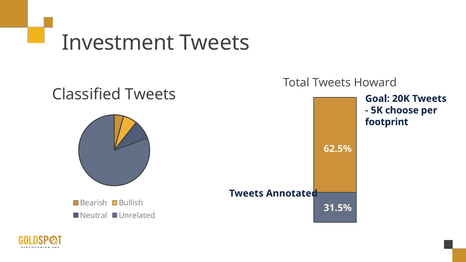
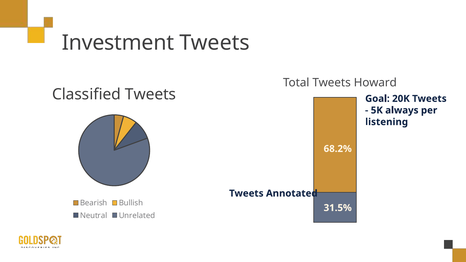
choose: choose -> always (402, 110)
footprint: footprint -> listening (387, 122)
62.5%: 62.5% -> 68.2% (338, 149)
